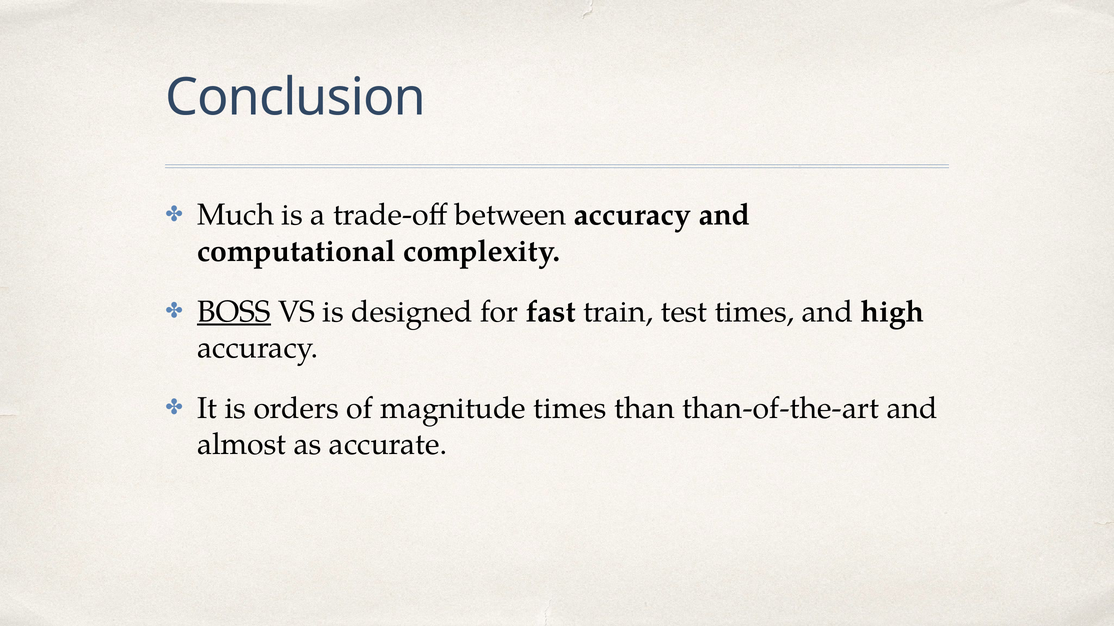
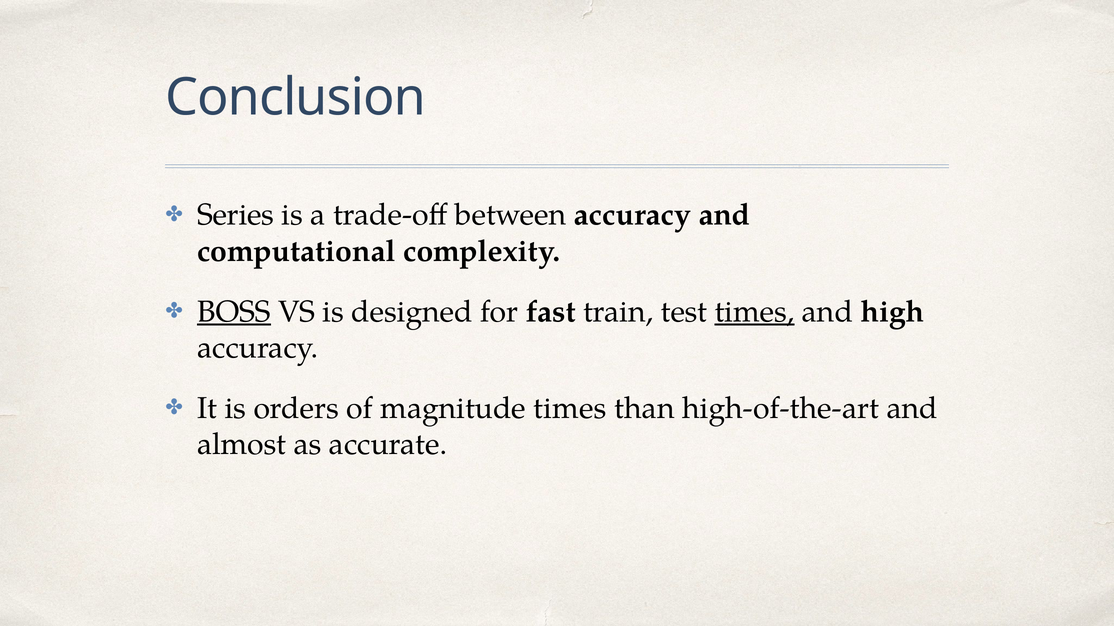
Much: Much -> Series (236, 215)
times underline: none -> present (755, 312)
than-of-the-art: than-of-the-art -> high-of-the-art (781, 409)
